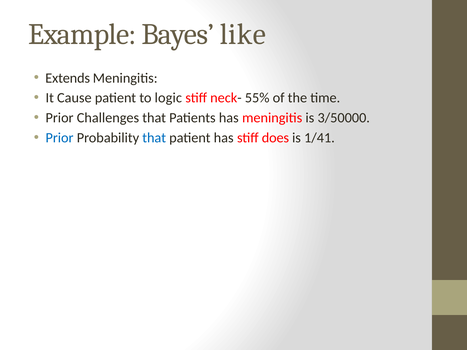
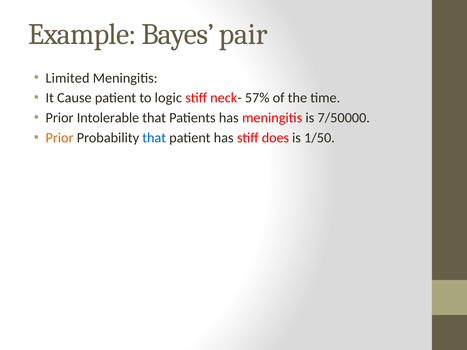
like: like -> pair (243, 34)
Extends: Extends -> Limited (68, 78)
55%: 55% -> 57% (257, 98)
Challenges: Challenges -> Intolerable (108, 118)
3/50000: 3/50000 -> 7/50000 (344, 118)
Prior colour: blue -> orange (60, 138)
1/41: 1/41 -> 1/50 (319, 138)
